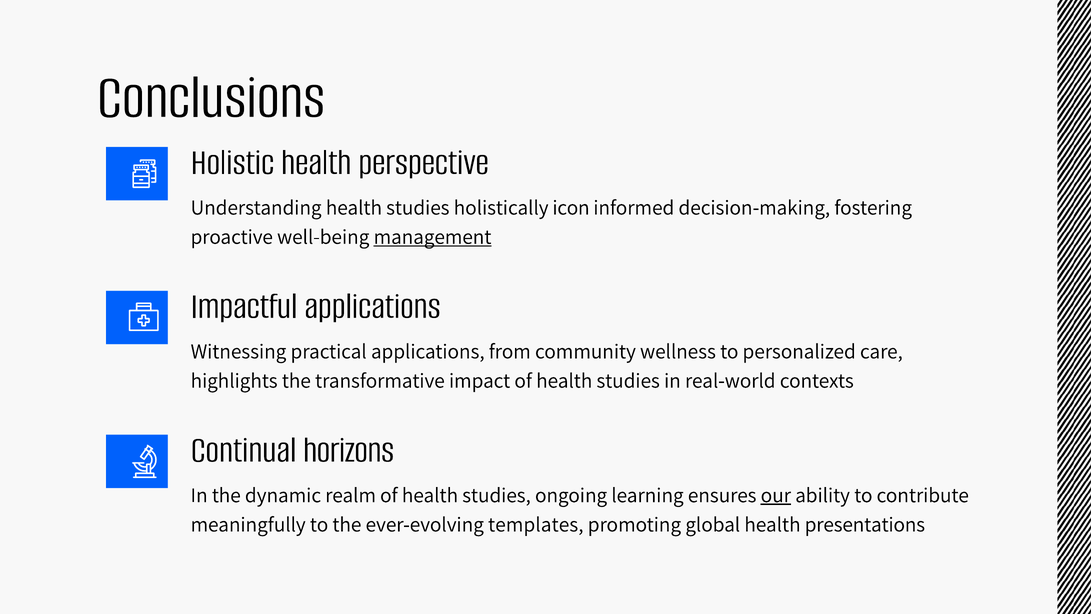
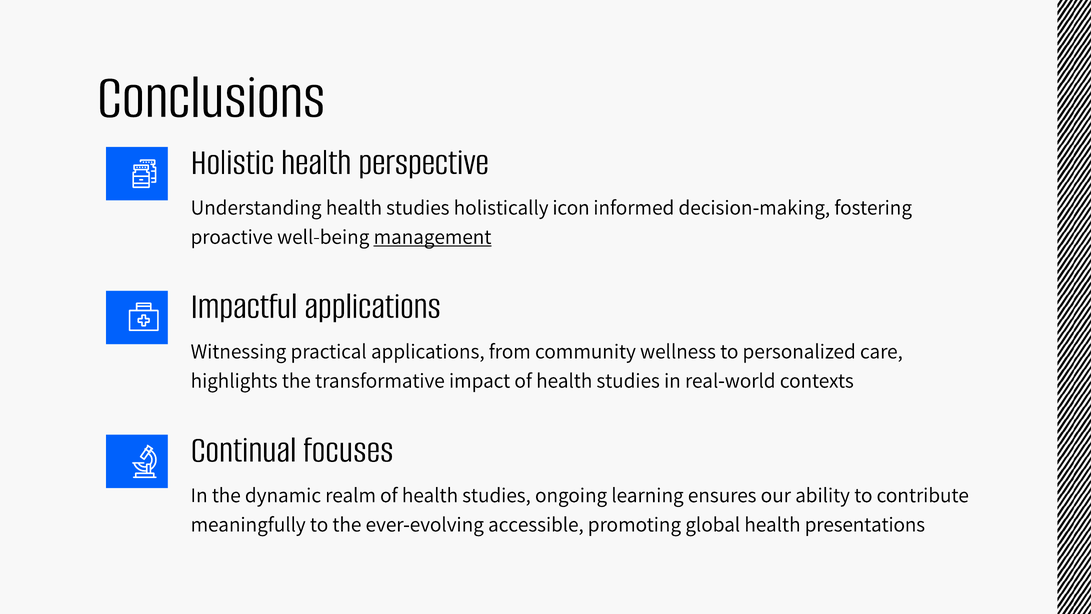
horizons: horizons -> focuses (348, 449)
our underline: present -> none (776, 495)
templates: templates -> accessible (536, 524)
